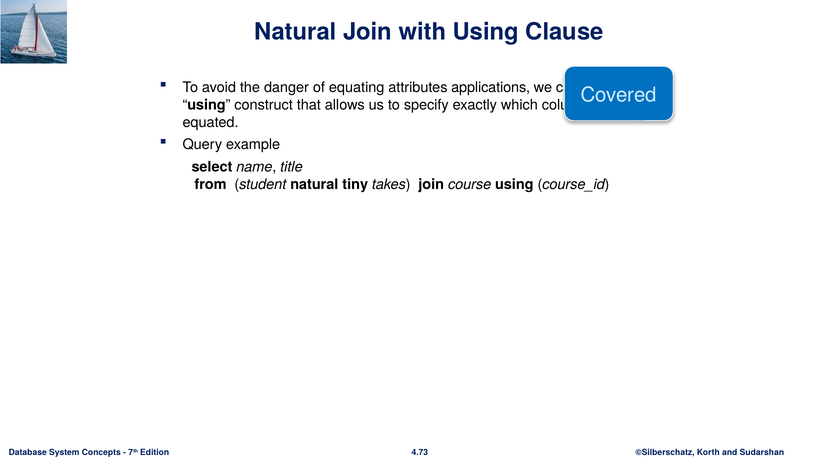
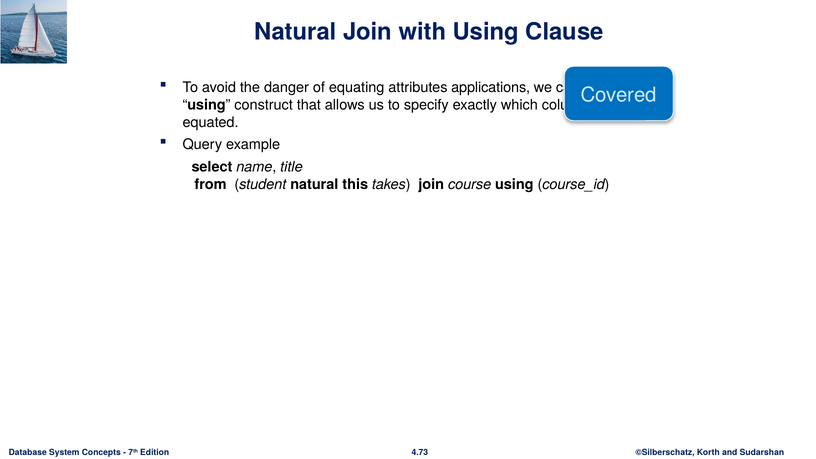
tiny: tiny -> this (355, 184)
